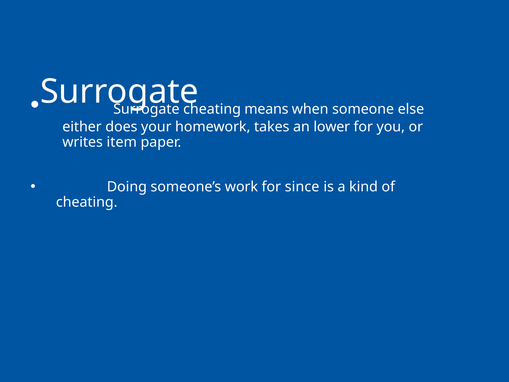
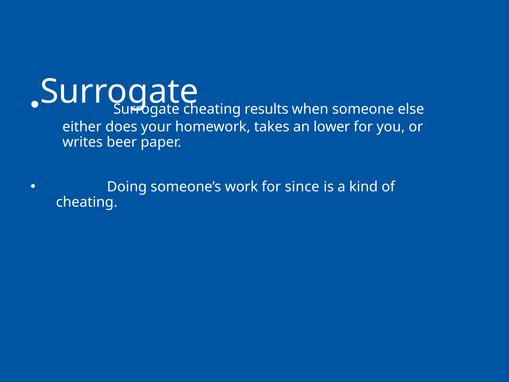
means: means -> results (266, 109)
item: item -> beer (122, 142)
